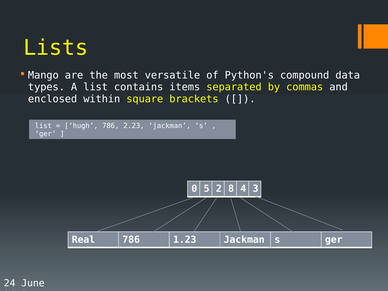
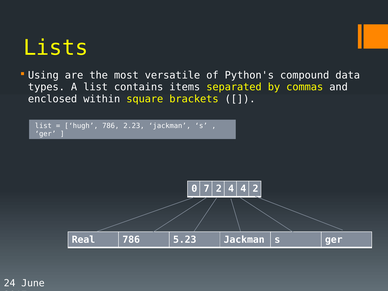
Mango: Mango -> Using (43, 75)
5: 5 -> 7 (207, 189)
2 8: 8 -> 4 (231, 189)
4 3: 3 -> 2 (256, 189)
1.23: 1.23 -> 5.23 (185, 240)
